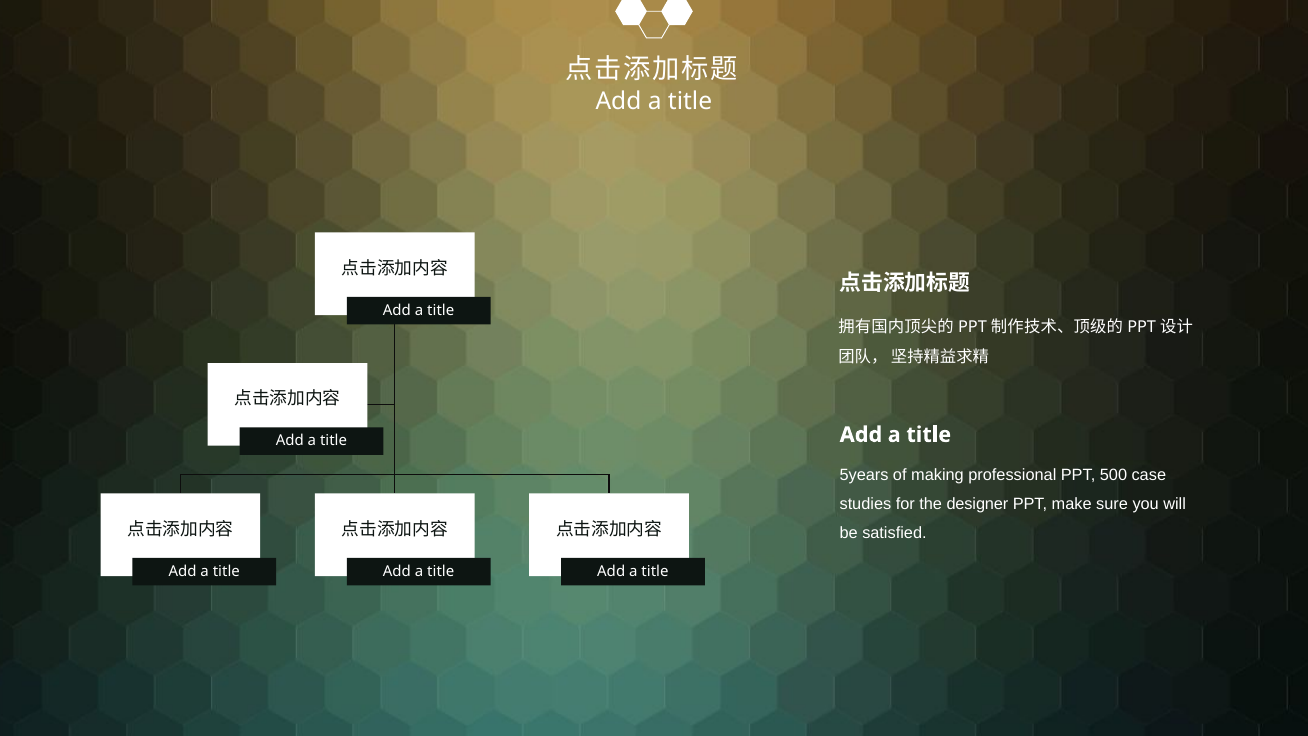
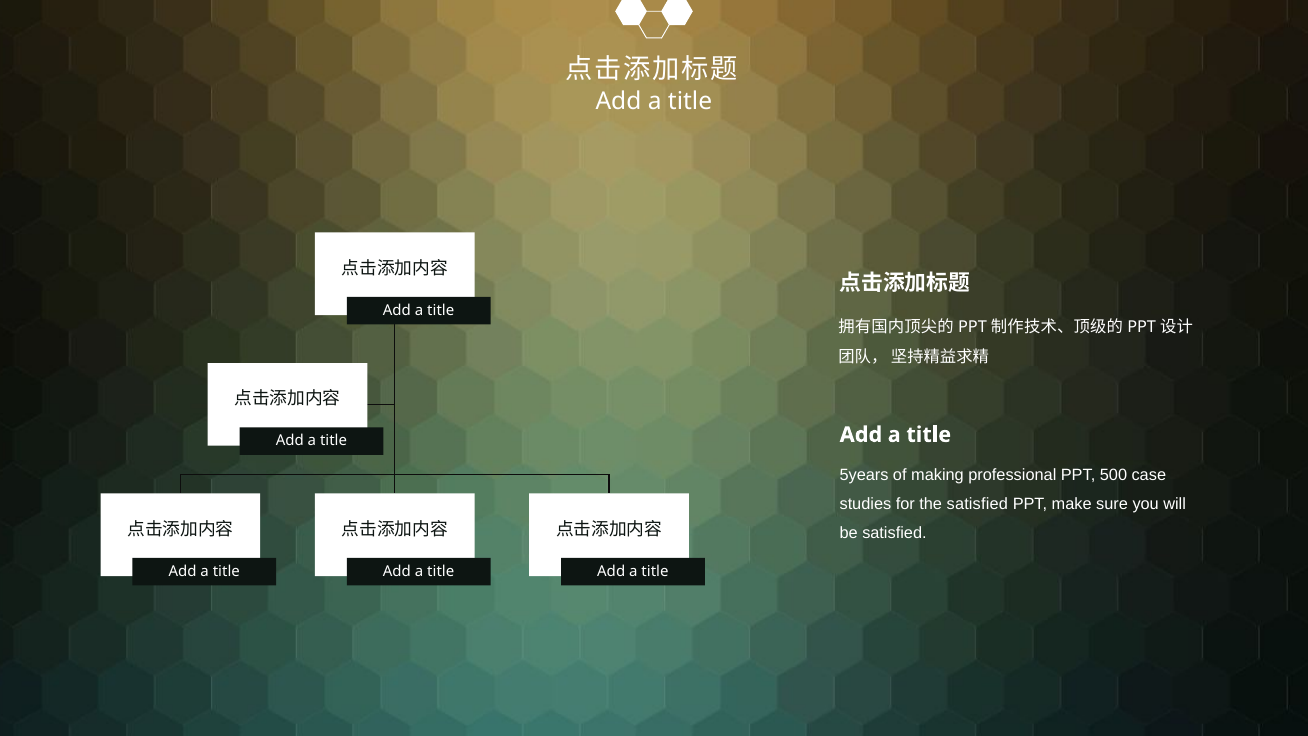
the designer: designer -> satisfied (977, 504)
